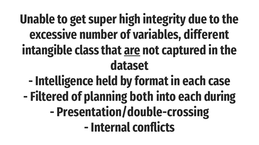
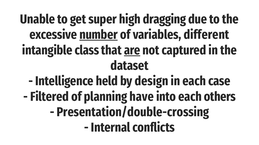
integrity: integrity -> dragging (164, 19)
number underline: none -> present (99, 35)
format: format -> design (151, 82)
both: both -> have (142, 97)
during: during -> others (220, 97)
